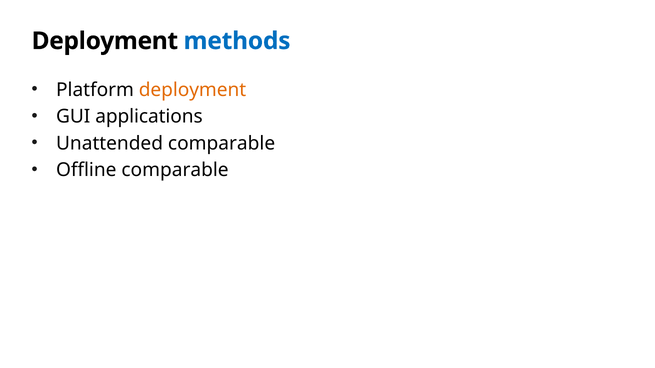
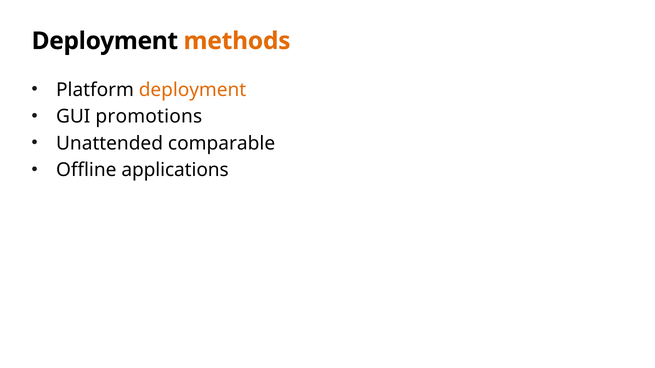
methods colour: blue -> orange (237, 41)
applications: applications -> promotions (149, 117)
Offline comparable: comparable -> applications (175, 170)
